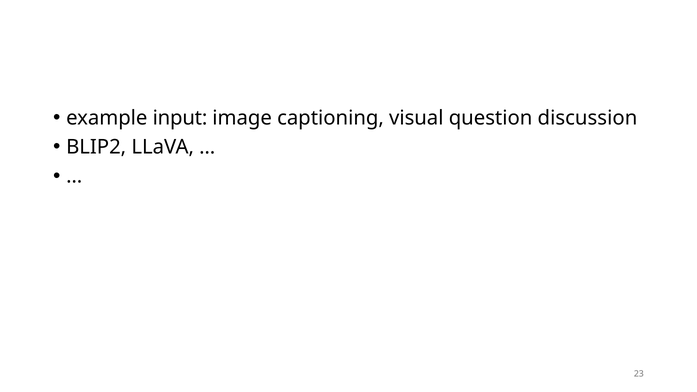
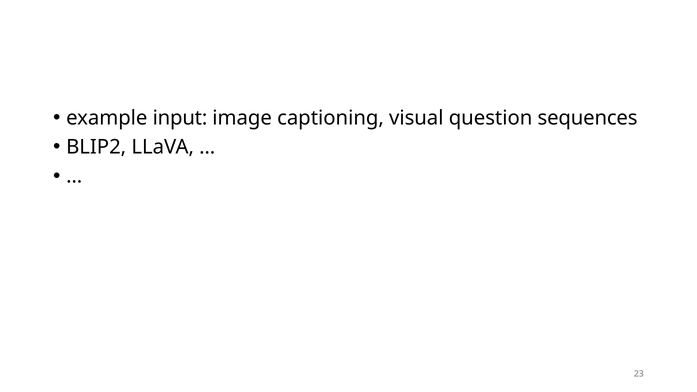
discussion: discussion -> sequences (588, 118)
